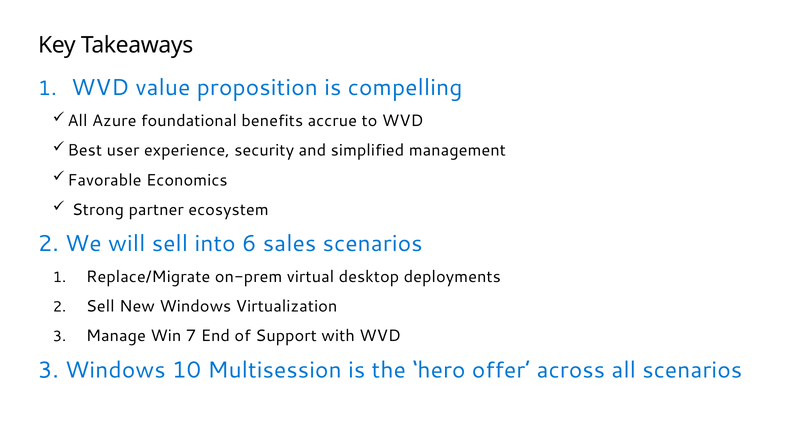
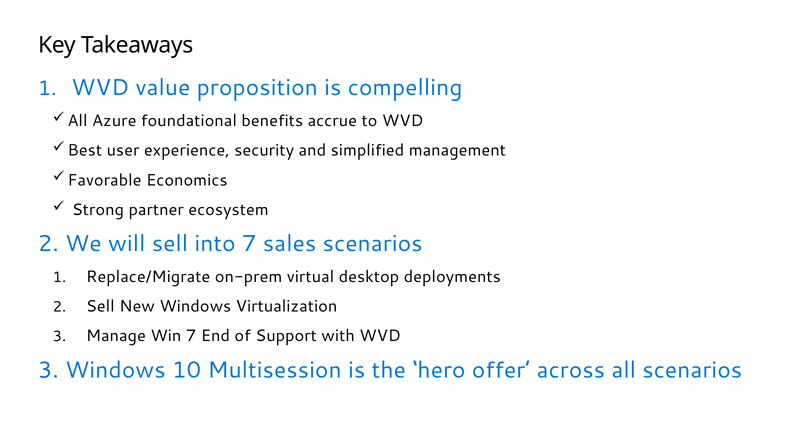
into 6: 6 -> 7 (249, 244)
